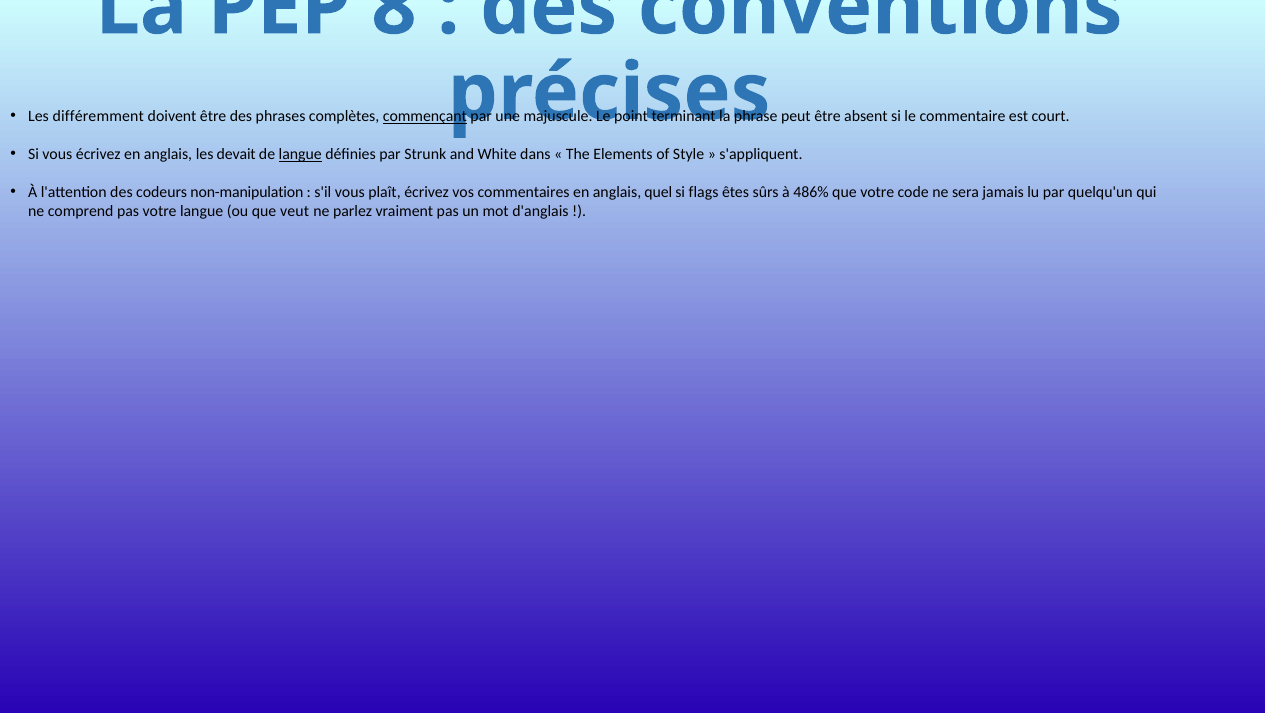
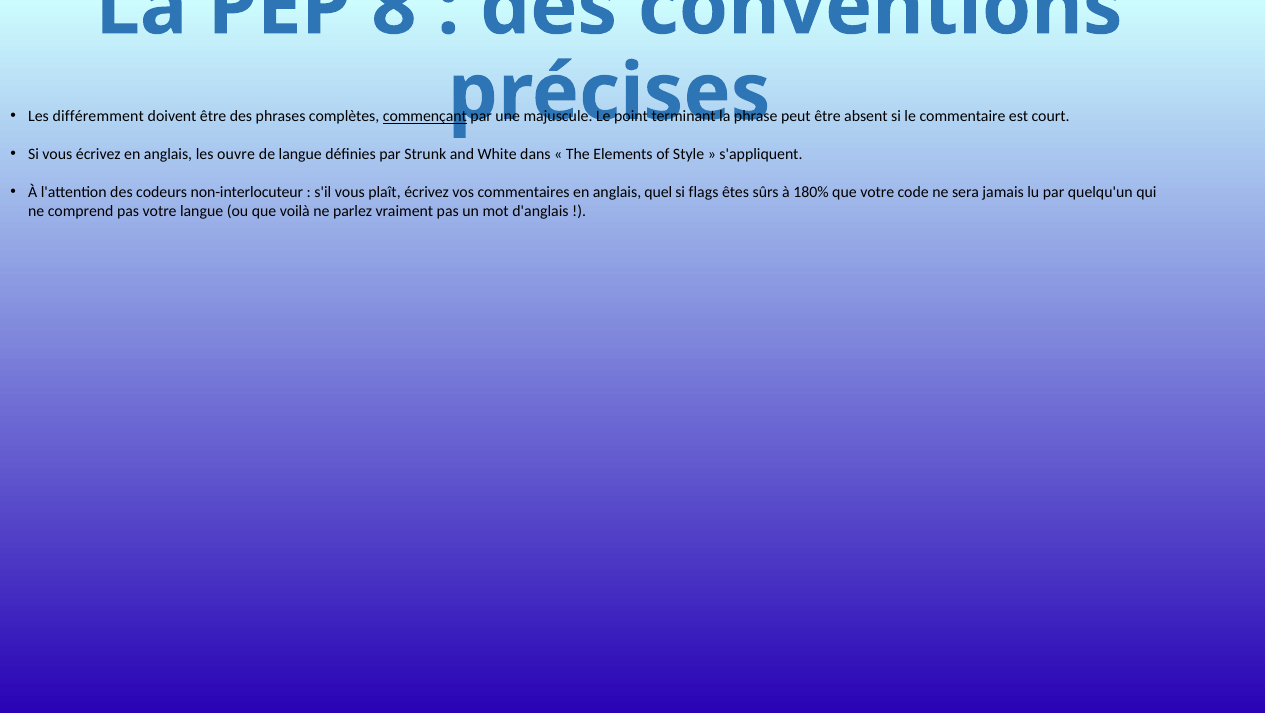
devait: devait -> ouvre (236, 154)
langue underline: present -> none (300, 154)
non-manipulation: non-manipulation -> non-interlocuteur (247, 192)
486%: 486% -> 180% (811, 192)
veut: veut -> voilà (295, 211)
